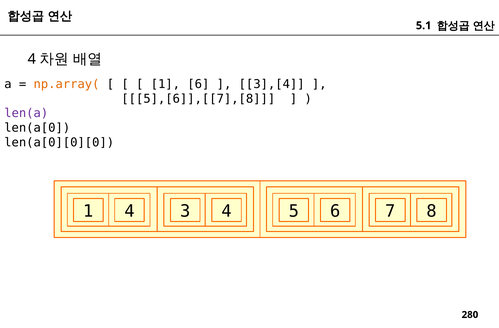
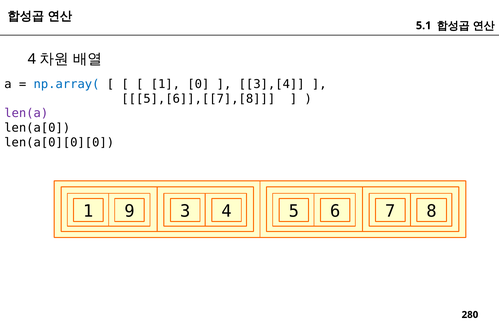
np.array( colour: orange -> blue (67, 84)
1 6: 6 -> 0 (198, 84)
1 4: 4 -> 9 (129, 211)
